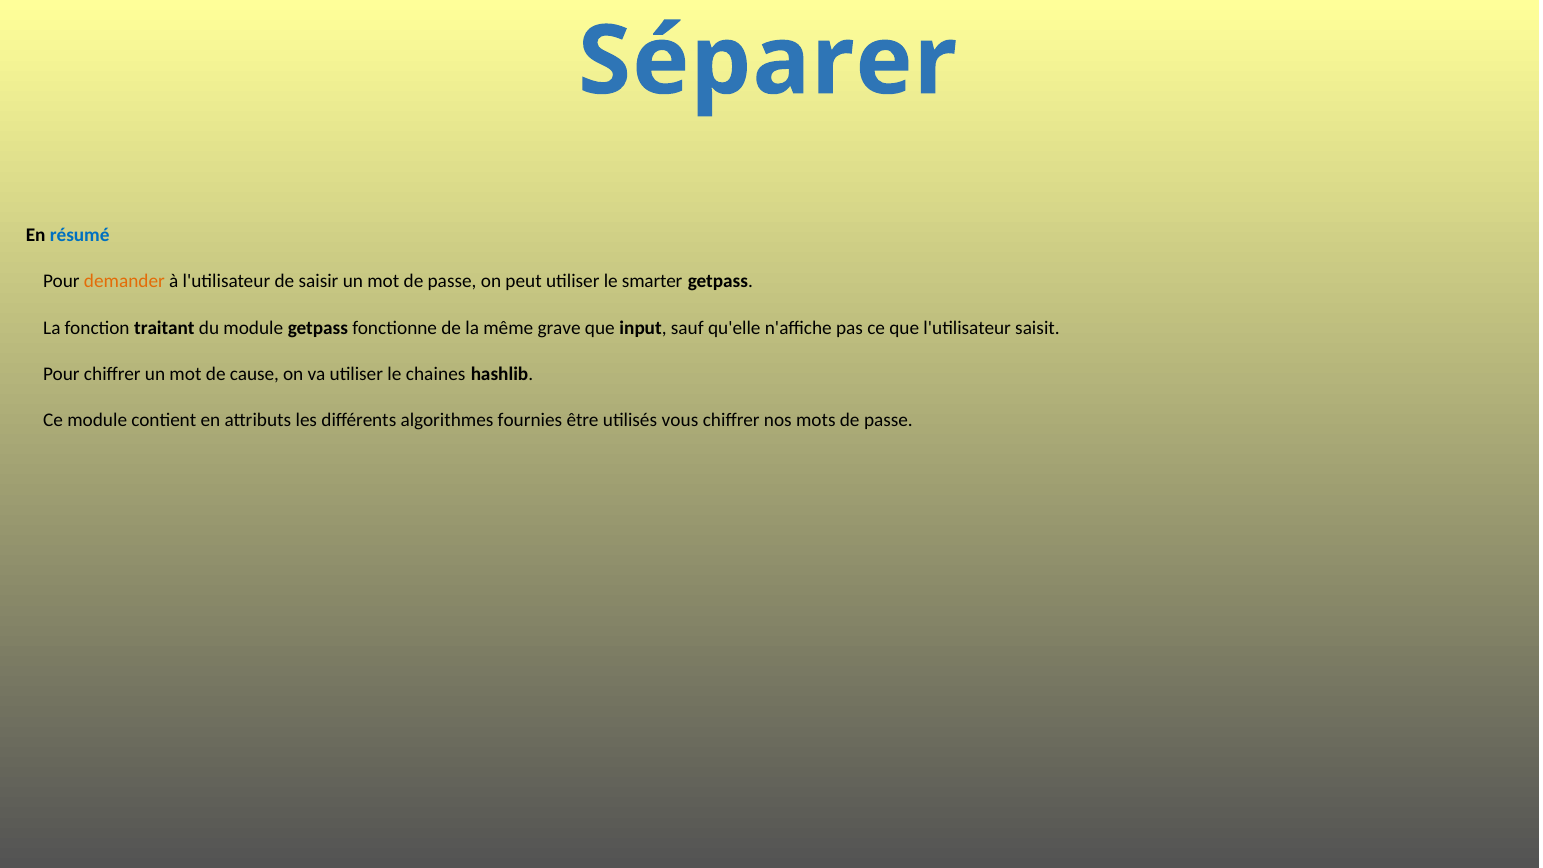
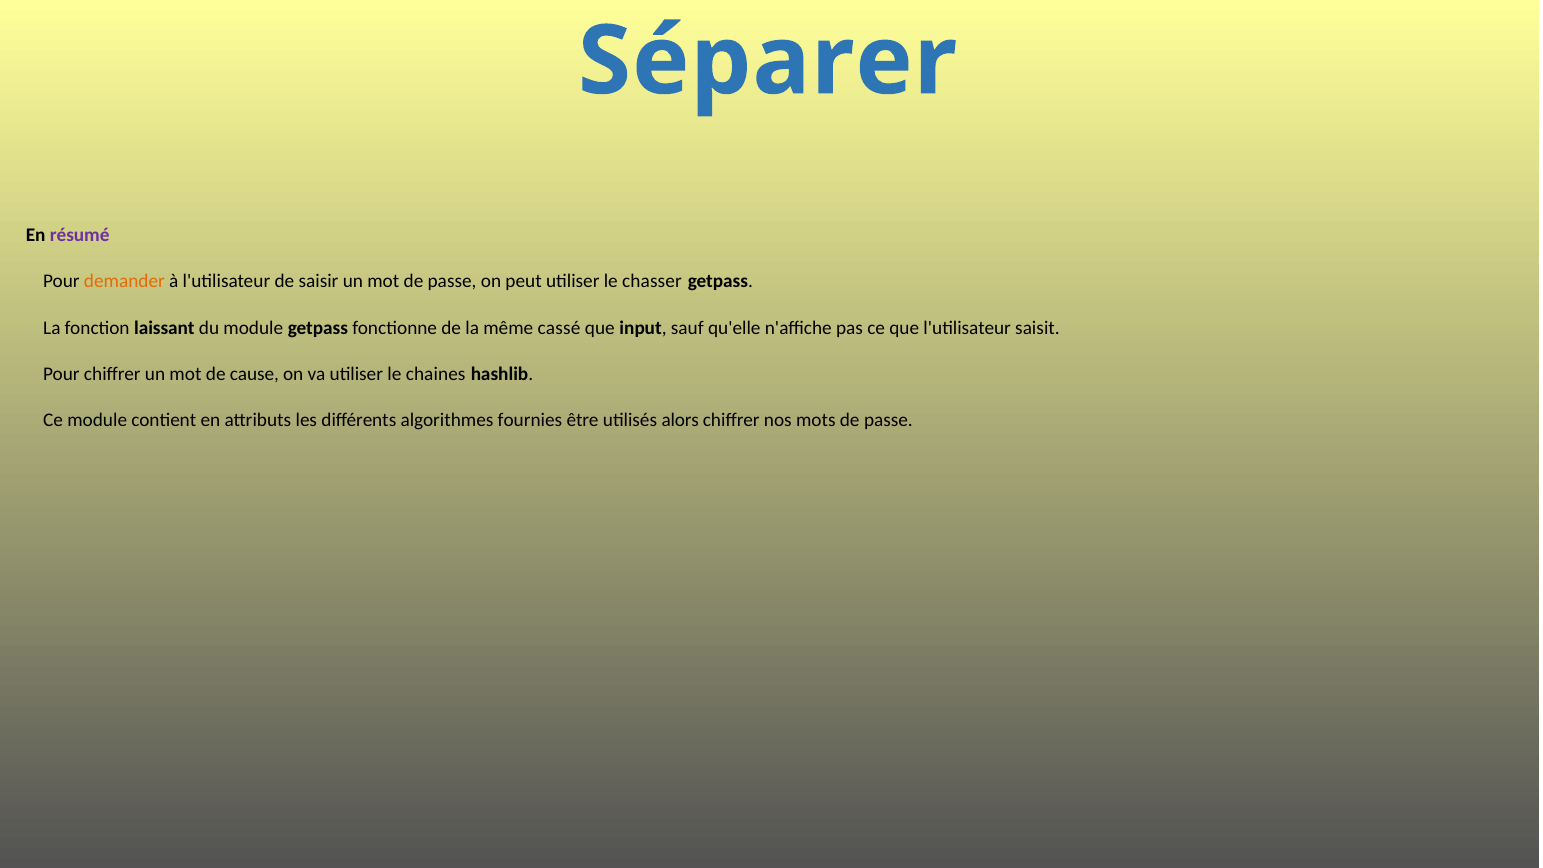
résumé colour: blue -> purple (80, 235)
smarter: smarter -> chasser (652, 281)
traitant: traitant -> laissant (164, 328)
grave: grave -> cassé (559, 328)
vous: vous -> alors (680, 420)
